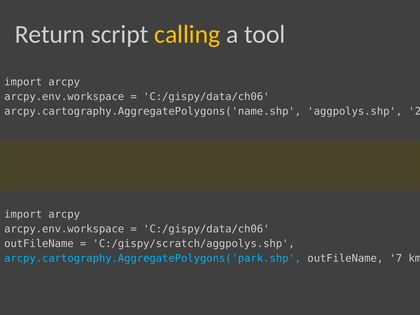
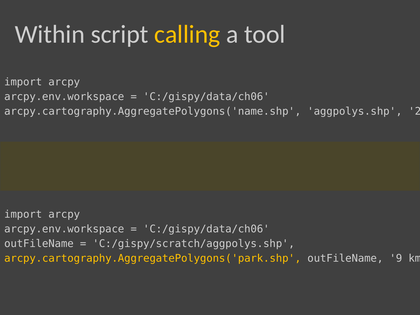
Return: Return -> Within (50, 34)
arcpy.cartography.AggregatePolygons('park.shp colour: light blue -> yellow (153, 258)
7: 7 -> 9 (396, 258)
